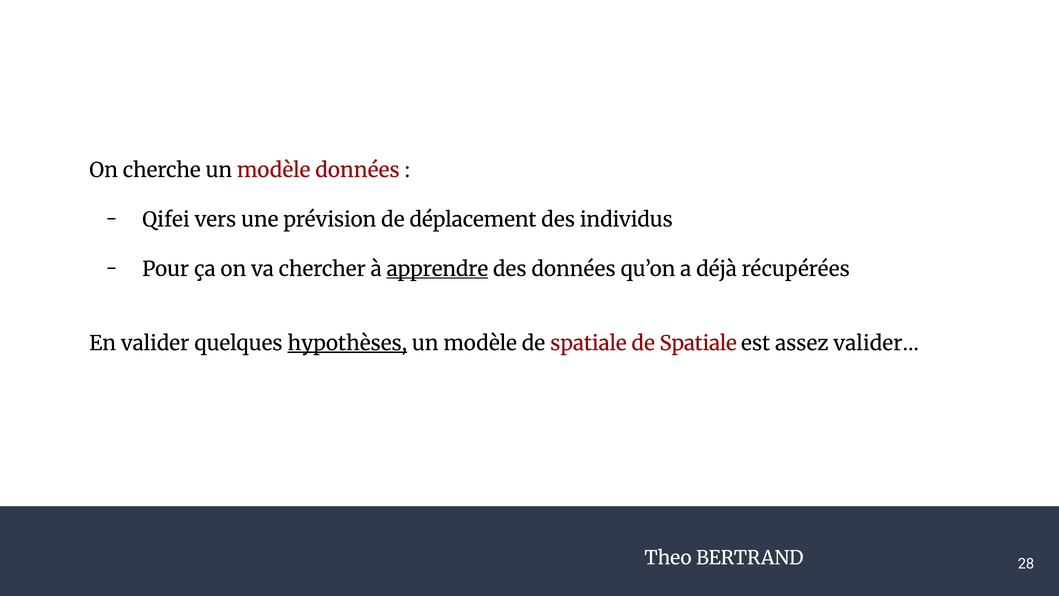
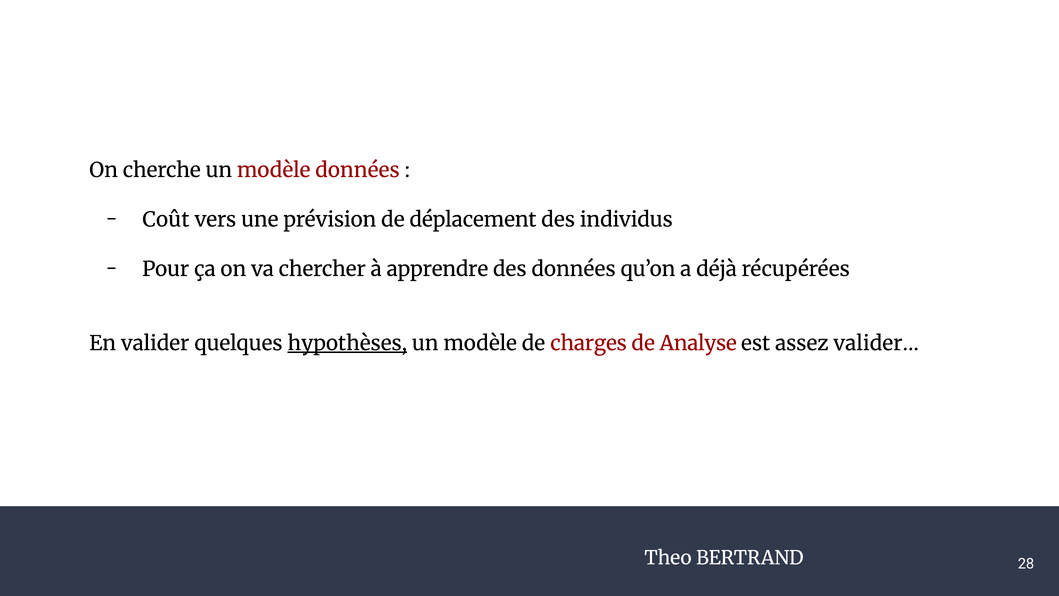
Qifei: Qifei -> Coût (166, 220)
apprendre underline: present -> none (437, 269)
modèle de spatiale: spatiale -> charges (589, 343)
Spatiale: Spatiale -> Analyse (698, 343)
